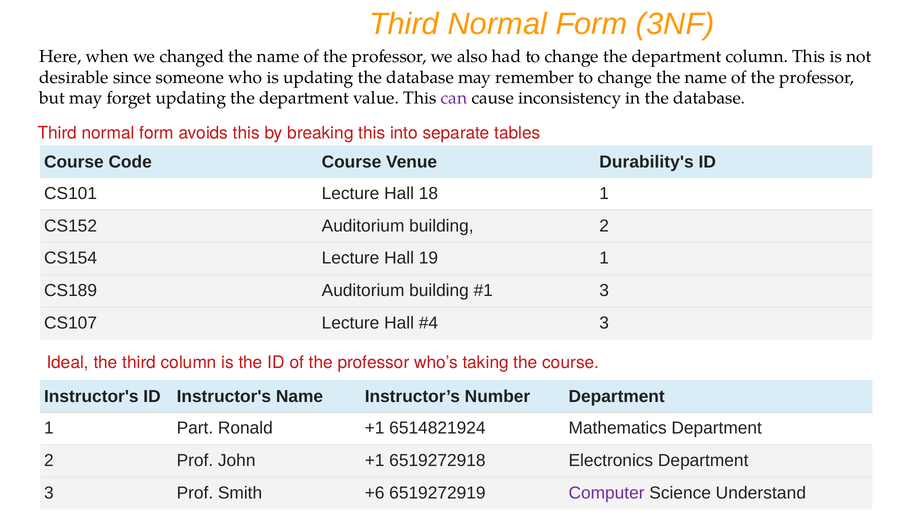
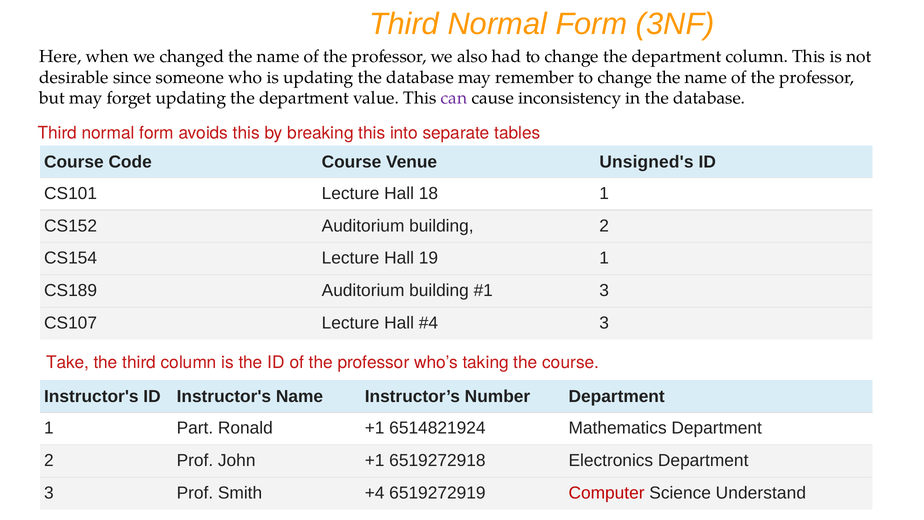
Durability's: Durability's -> Unsigned's (646, 162)
Ideal: Ideal -> Take (68, 362)
+6: +6 -> +4 (375, 493)
Computer colour: purple -> red (607, 493)
